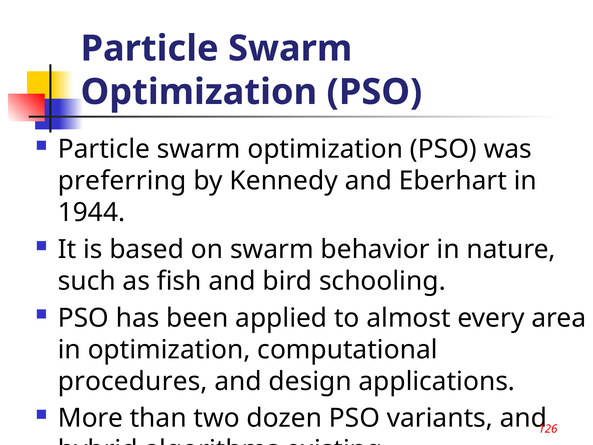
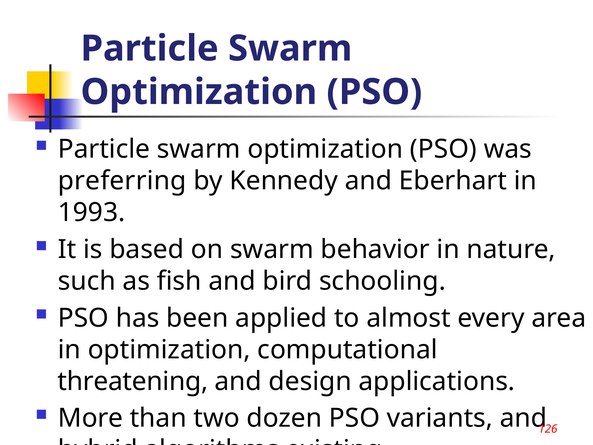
1944: 1944 -> 1993 (91, 212)
procedures: procedures -> threatening (133, 381)
